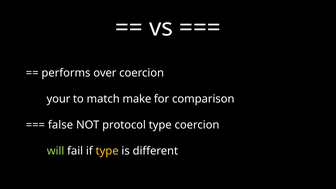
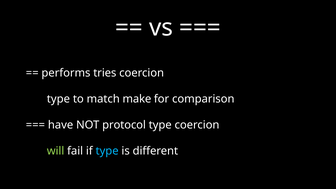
over: over -> tries (105, 73)
your: your -> type (58, 99)
false: false -> have (61, 125)
type colour: yellow -> light blue (107, 151)
